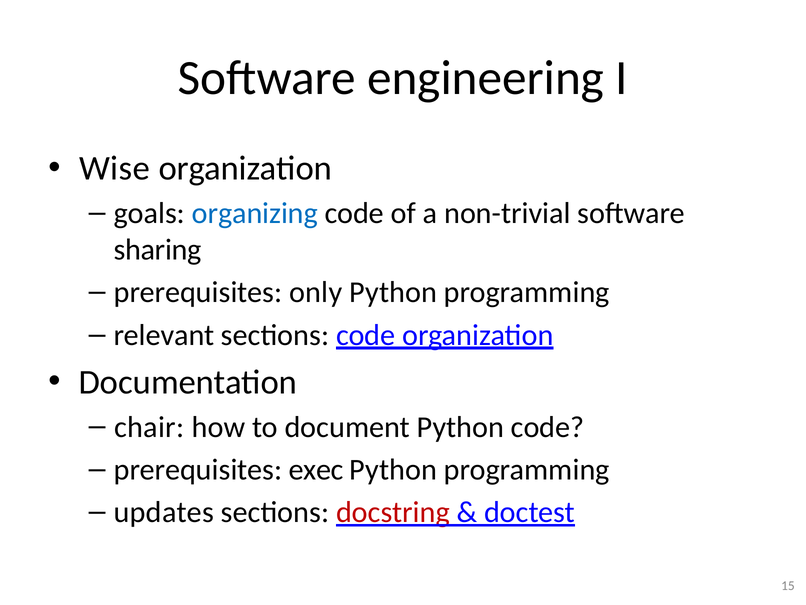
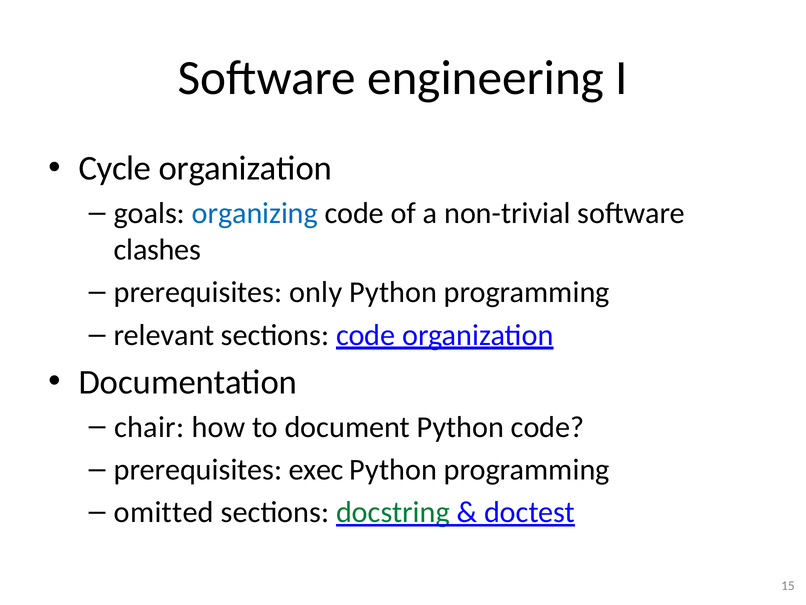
Wise: Wise -> Cycle (115, 168)
sharing: sharing -> clashes (157, 250)
updates: updates -> omitted (164, 512)
docstring colour: red -> green (393, 512)
